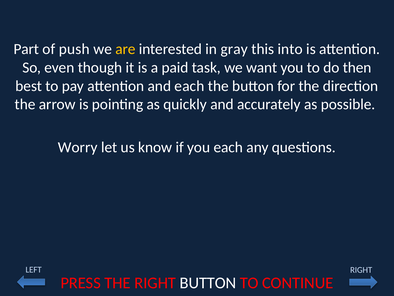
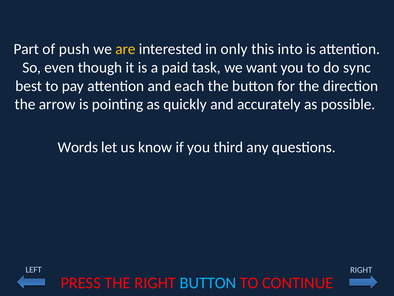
gray: gray -> only (234, 49)
then: then -> sync (357, 67)
Worry: Worry -> Words (78, 147)
you each: each -> third (228, 147)
BUTTON colour: white -> light blue (208, 282)
